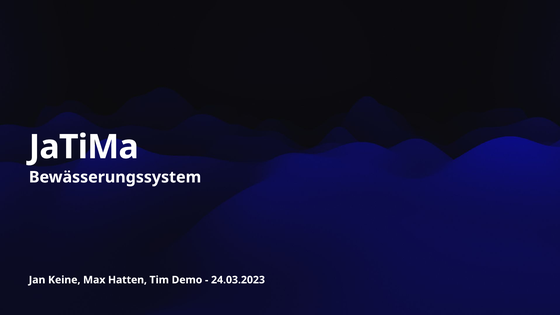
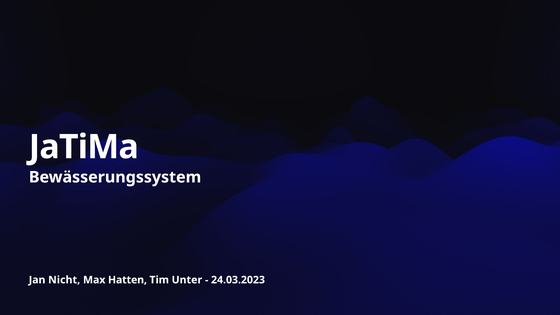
Keine: Keine -> Nicht (64, 280)
Demo: Demo -> Unter (187, 280)
